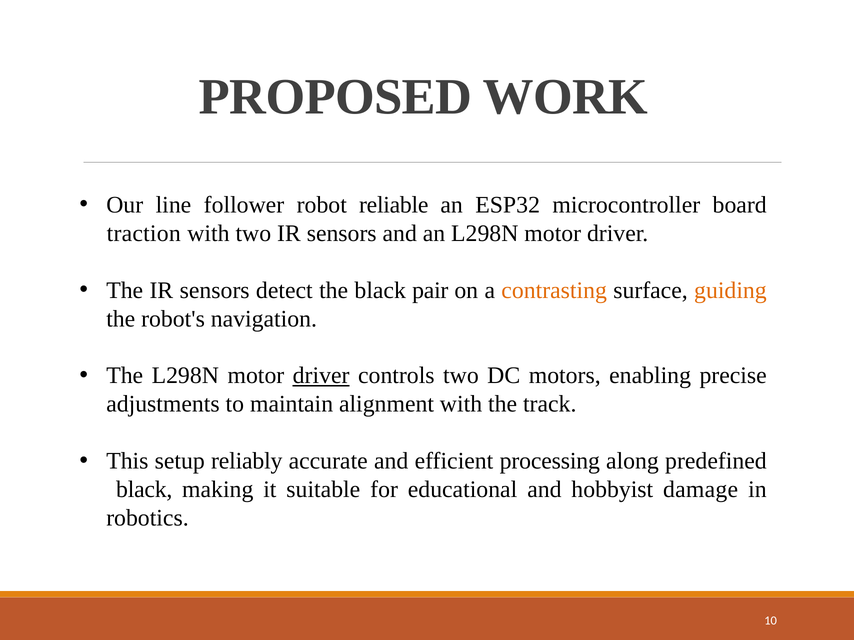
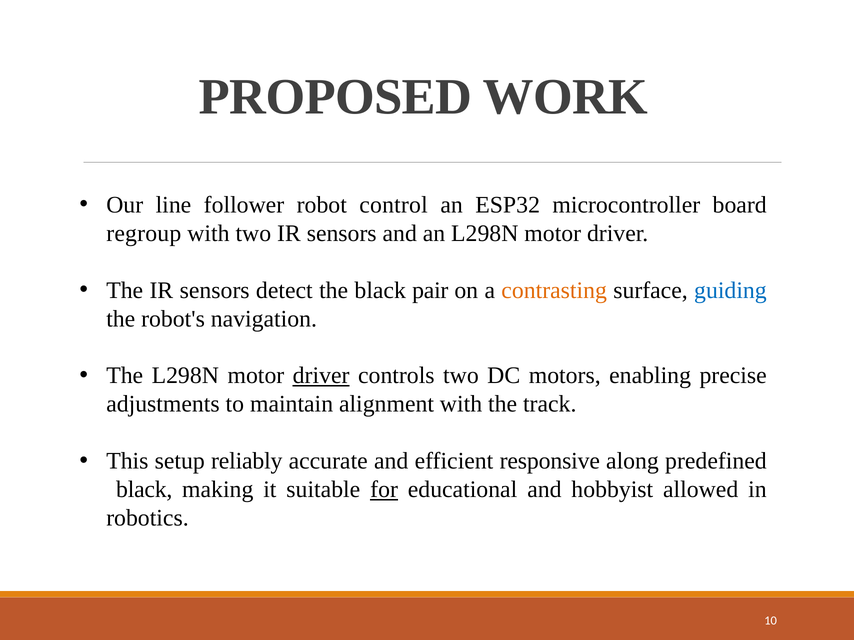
reliable: reliable -> control (394, 205)
traction: traction -> regroup (144, 234)
guiding colour: orange -> blue (730, 291)
processing: processing -> responsive (550, 461)
for underline: none -> present (384, 490)
damage: damage -> allowed (701, 490)
